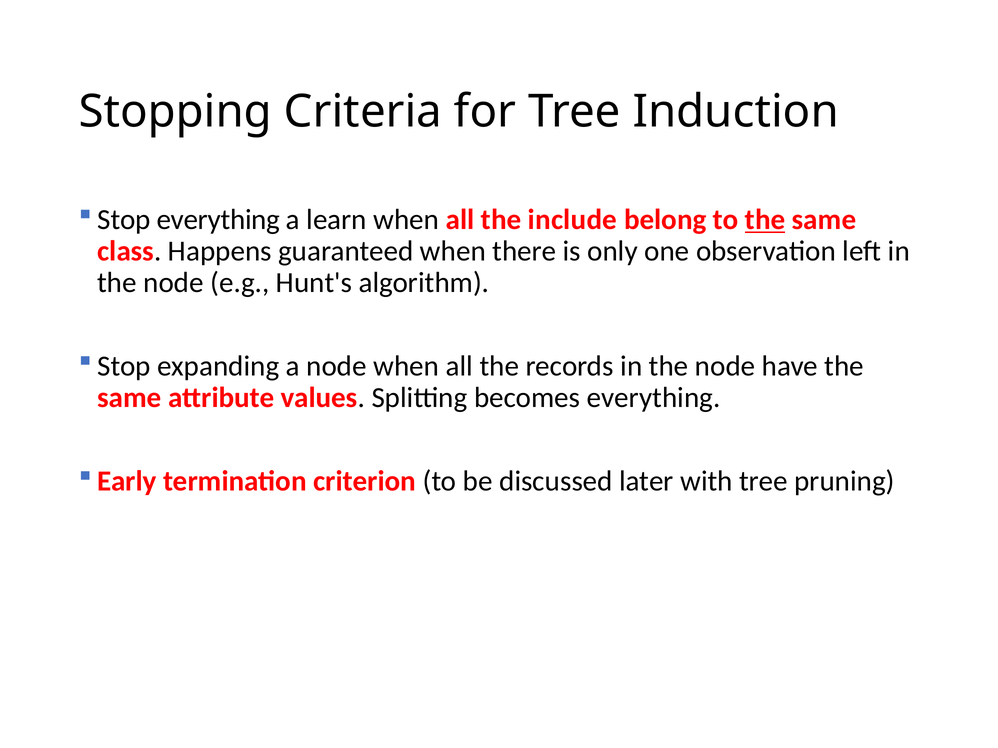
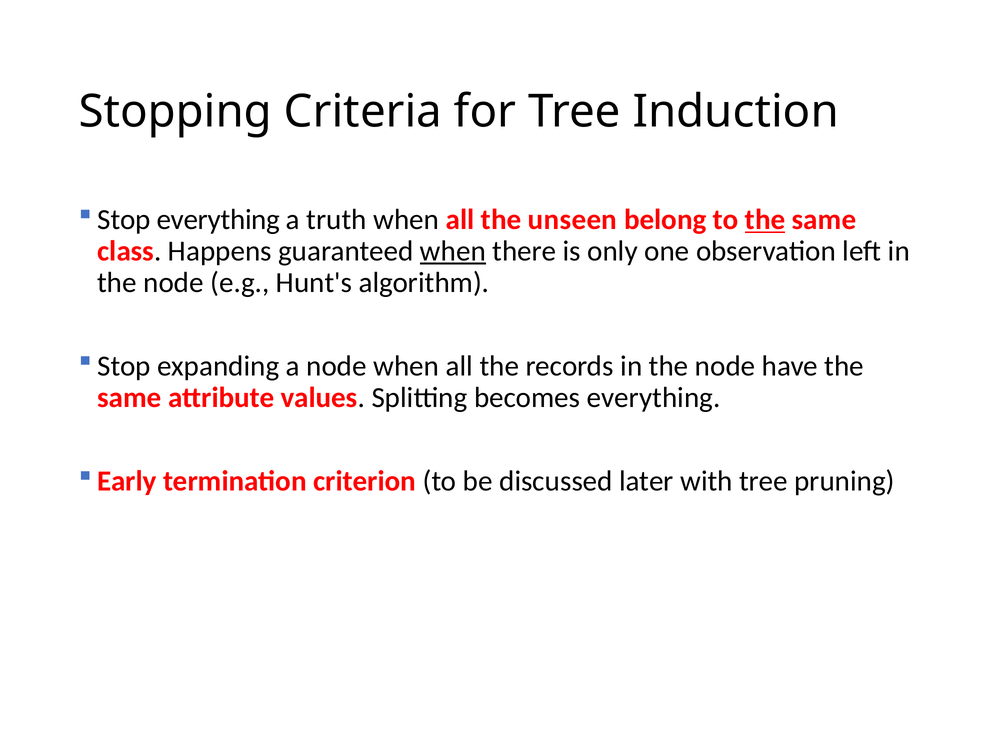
learn: learn -> truth (337, 220)
include: include -> unseen (572, 220)
when underline: none -> present (453, 251)
